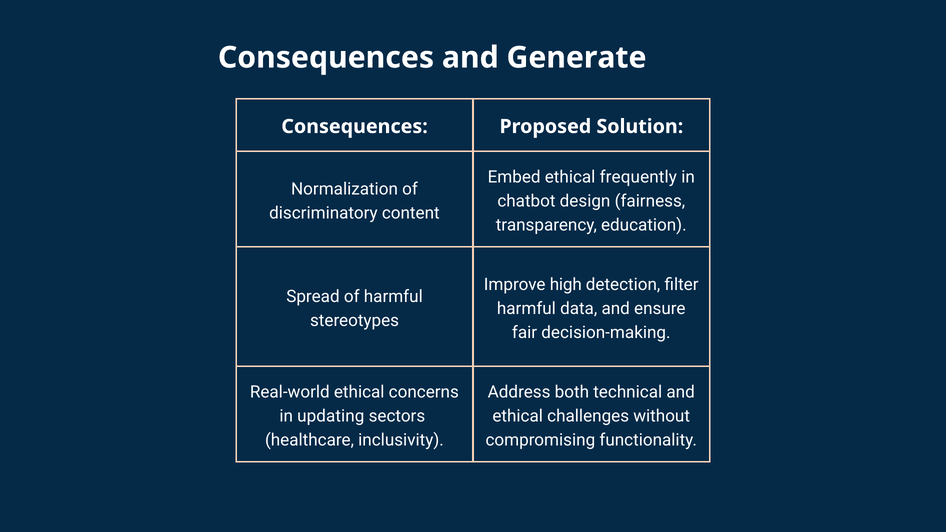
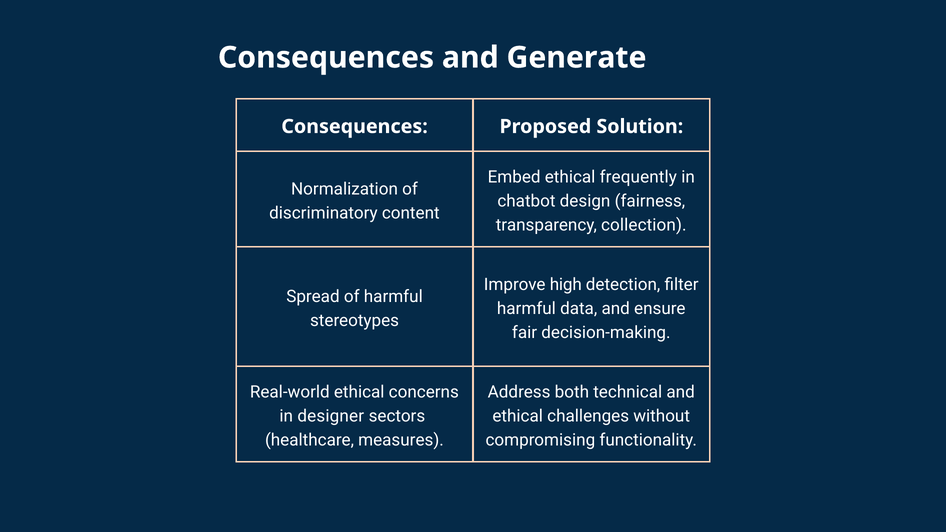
education: education -> collection (644, 225)
updating: updating -> designer (331, 416)
inclusivity: inclusivity -> measures (401, 440)
